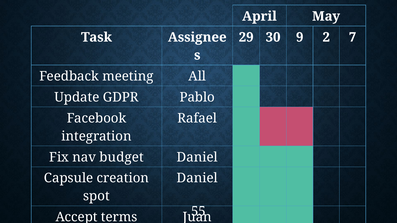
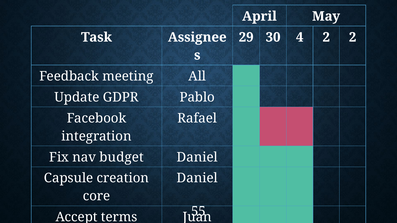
9: 9 -> 4 (300, 37)
2 7: 7 -> 2 (353, 37)
spot: spot -> core (97, 196)
